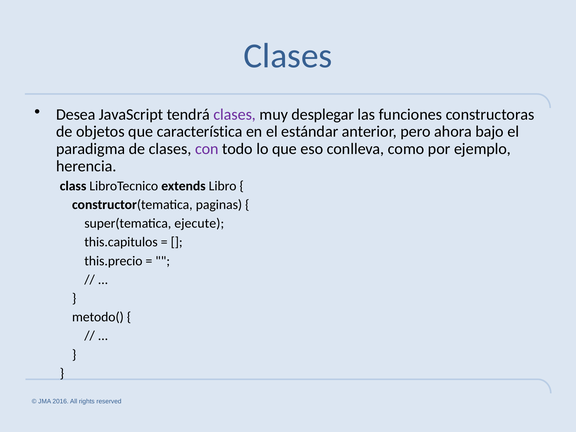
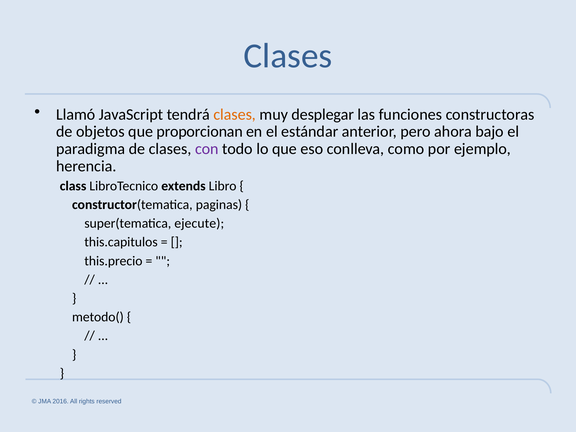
Desea: Desea -> Llamó (76, 114)
clases colour: purple -> orange (235, 114)
característica: característica -> proporcionan (200, 132)
